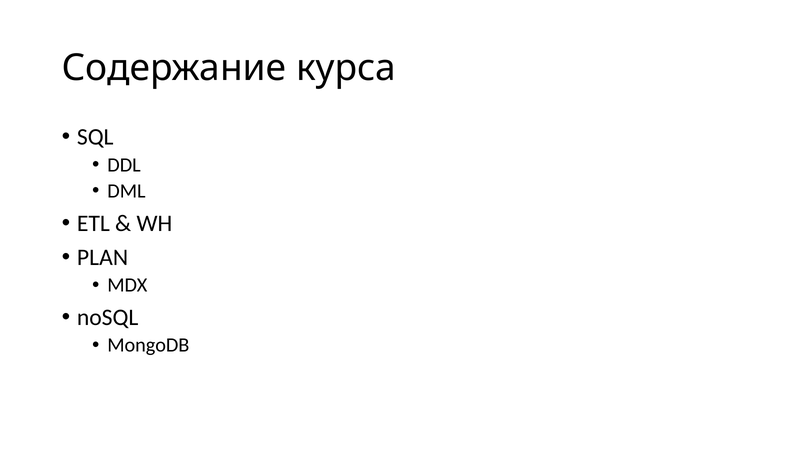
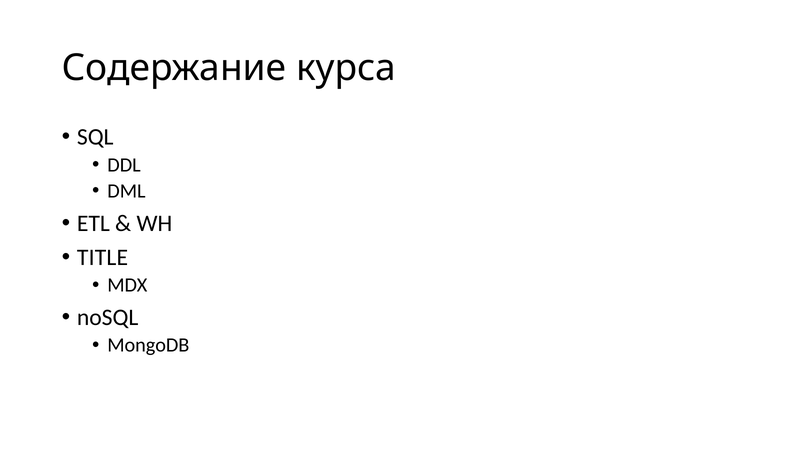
PLAN: PLAN -> TITLE (103, 257)
